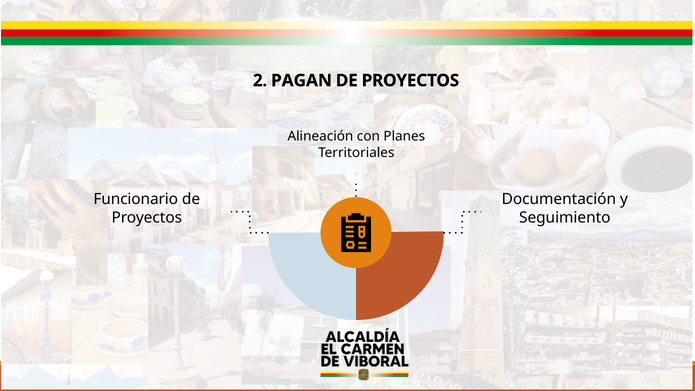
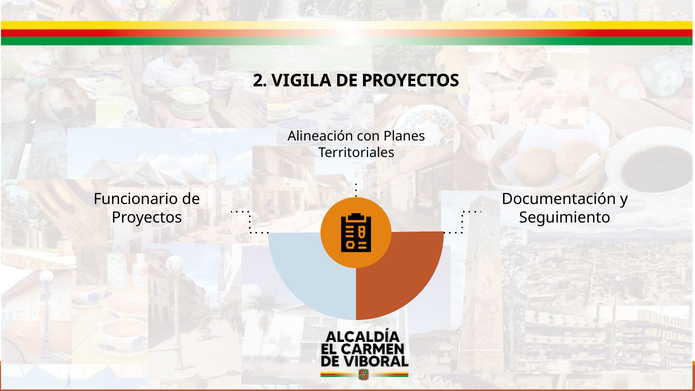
PAGAN: PAGAN -> VIGILA (301, 81)
